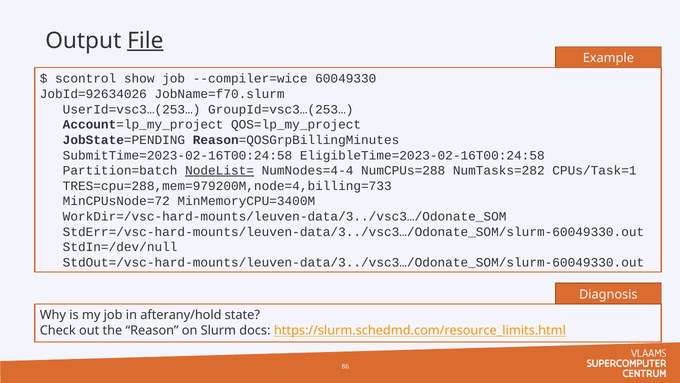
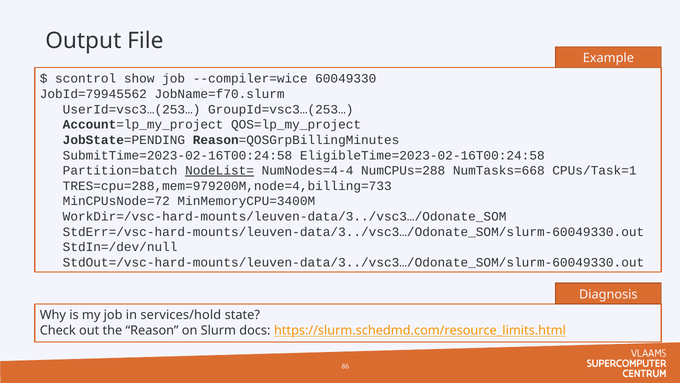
File underline: present -> none (145, 40)
JobId=92634026: JobId=92634026 -> JobId=79945562 (93, 94)
NumTasks=282: NumTasks=282 -> NumTasks=668 (499, 170)
afterany/hold: afterany/hold -> services/hold (181, 315)
